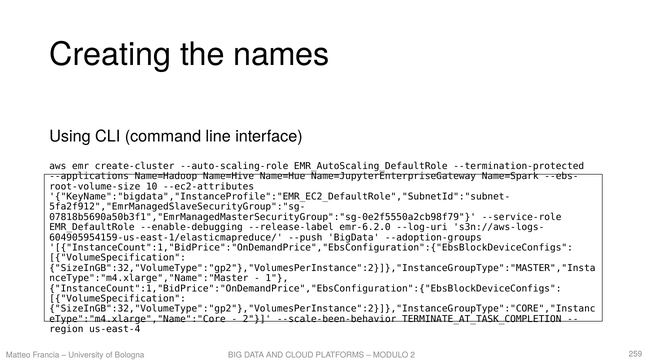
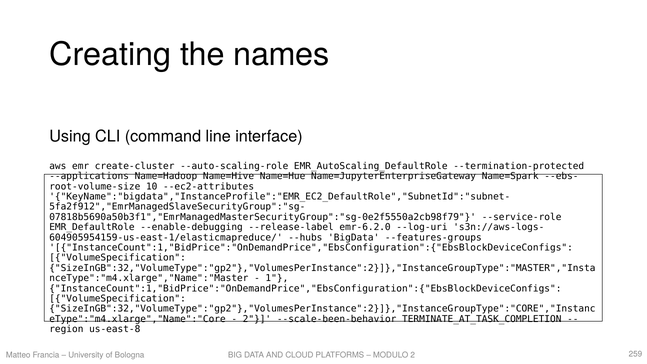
--push: --push -> --hubs (305, 237)
--adoption-groups: --adoption-groups -> --features-groups (433, 237)
us-east-4: us-east-4 -> us-east-8 (115, 329)
